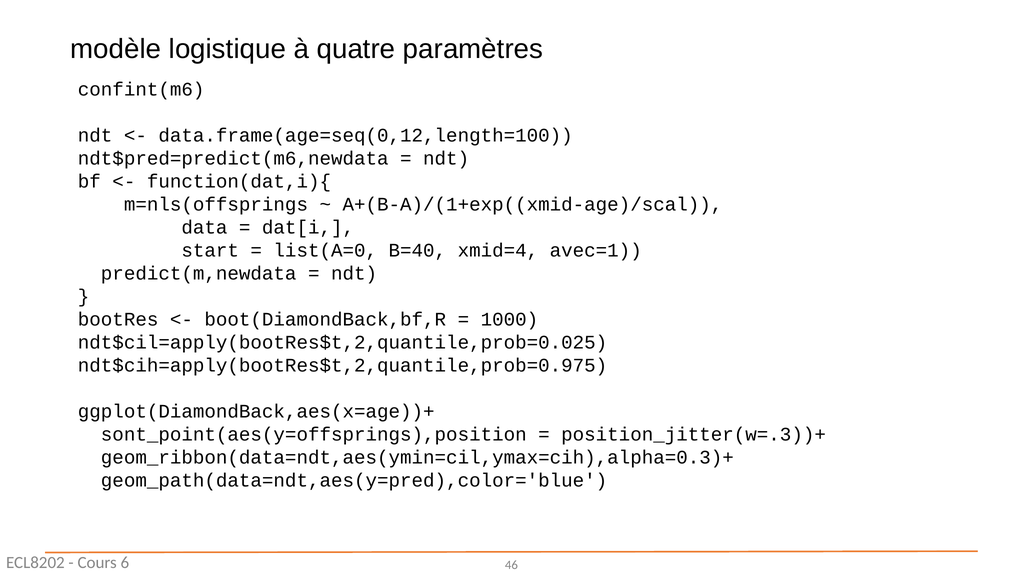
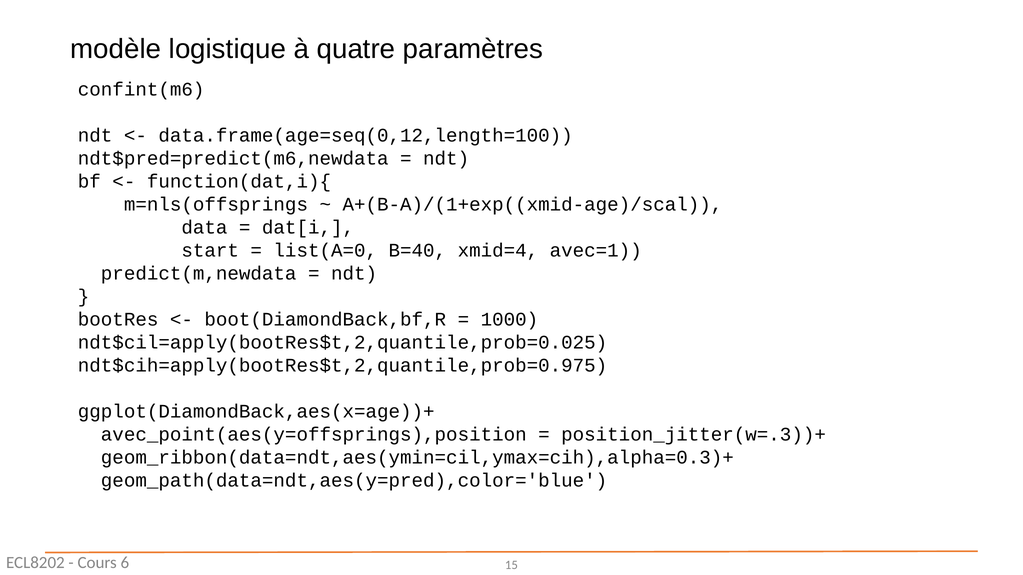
sont_point(aes(y=offsprings),position: sont_point(aes(y=offsprings),position -> avec_point(aes(y=offsprings),position (314, 435)
46: 46 -> 15 (511, 565)
